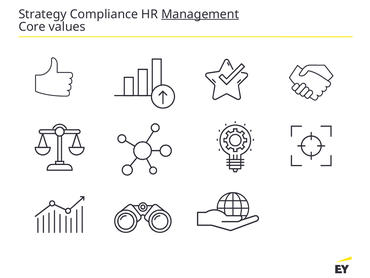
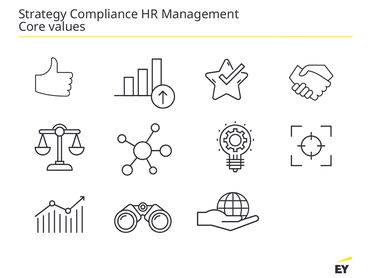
Management underline: present -> none (200, 14)
